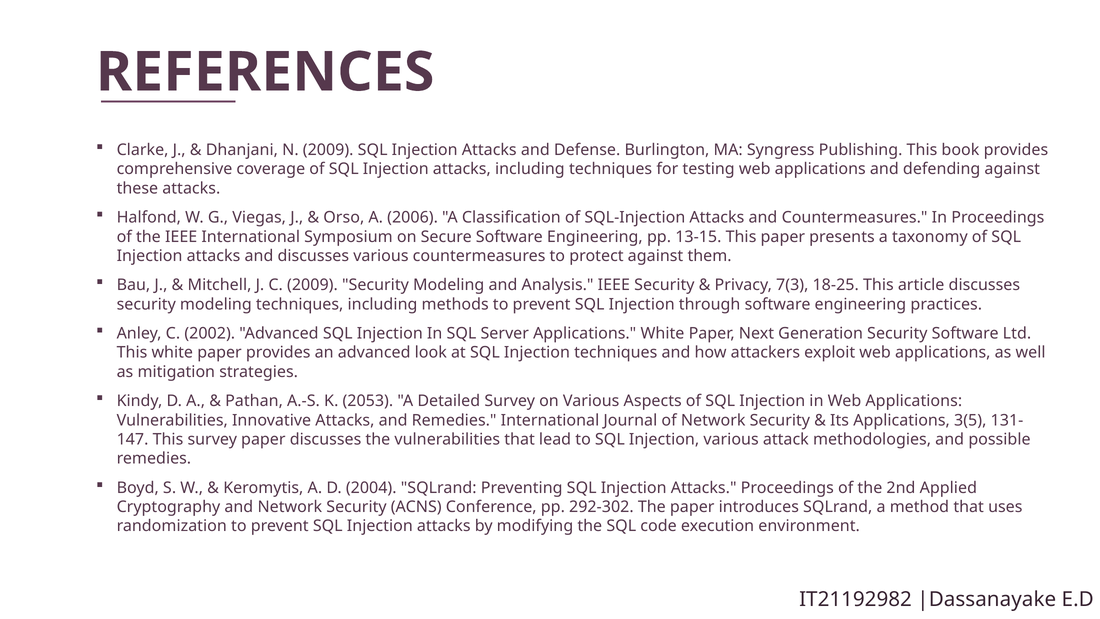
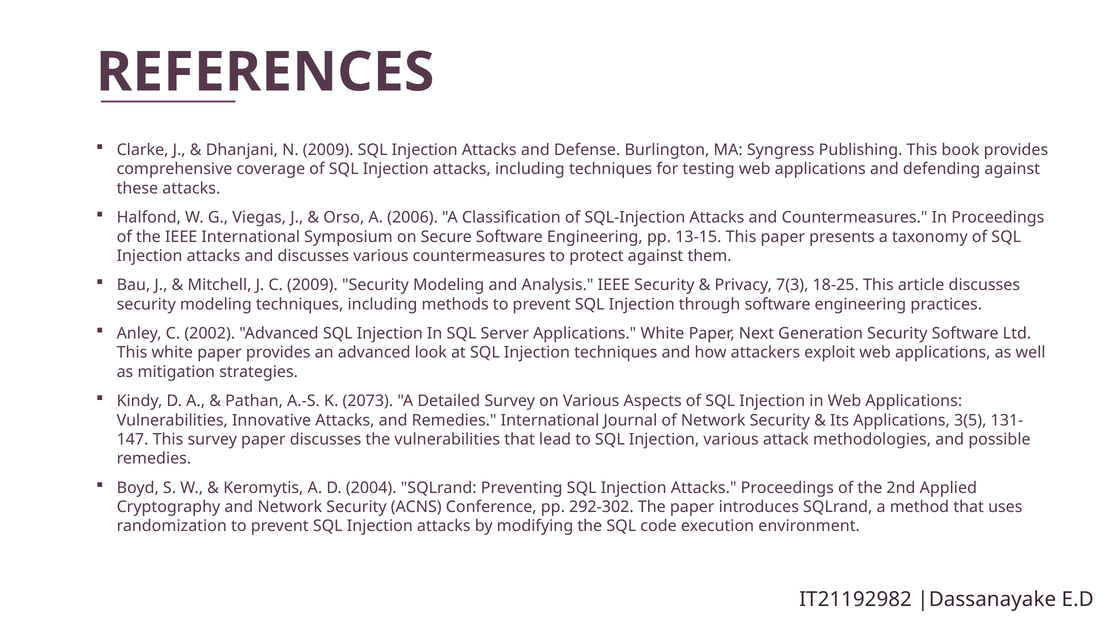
2053: 2053 -> 2073 (368, 401)
